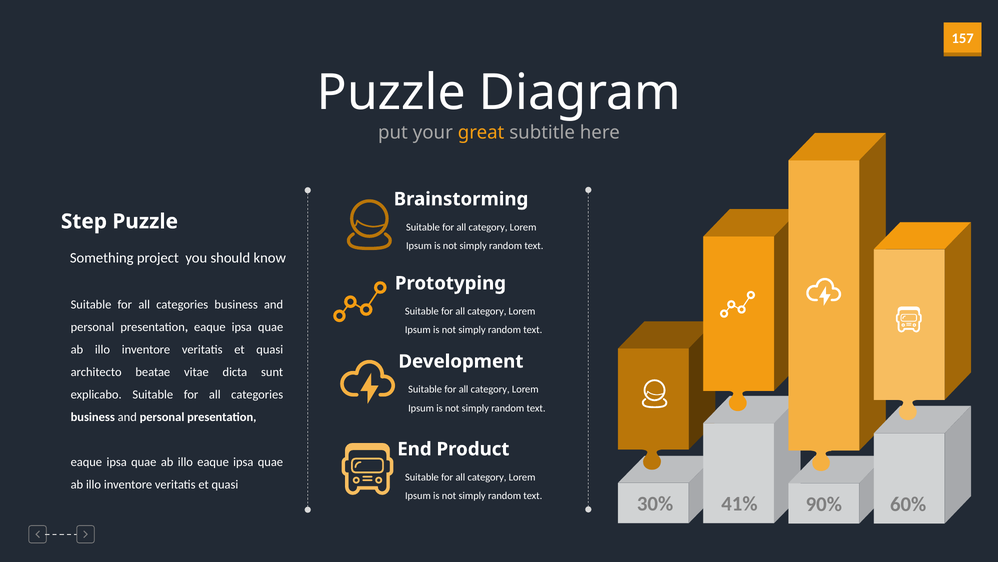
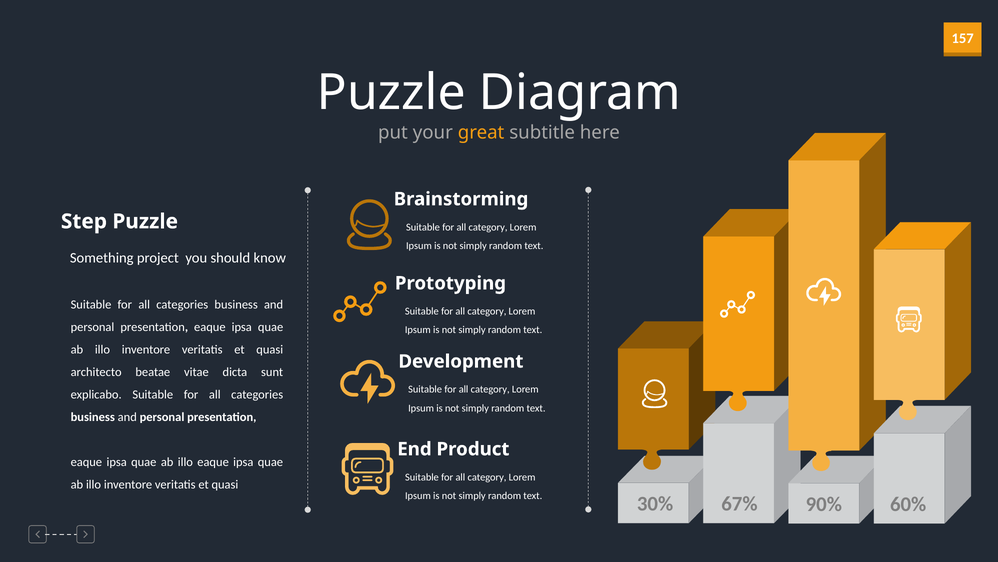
41%: 41% -> 67% (739, 503)
